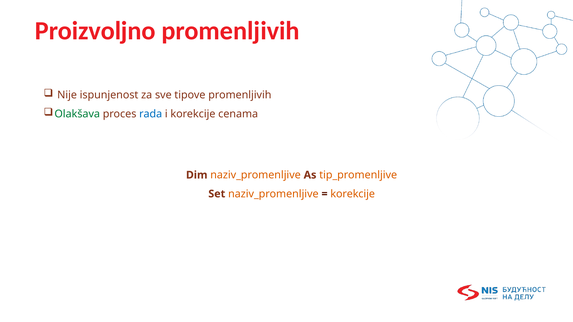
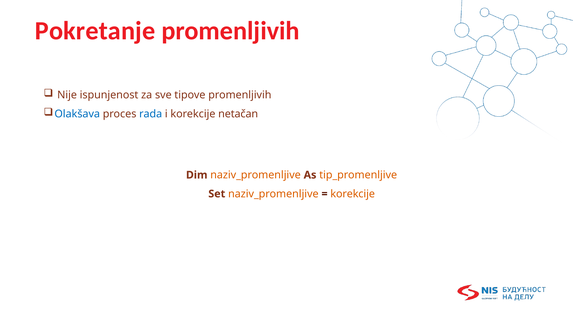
Proizvoljno: Proizvoljno -> Pokretanje (95, 31)
Olakšava colour: green -> blue (77, 114)
cenama: cenama -> netačan (238, 114)
